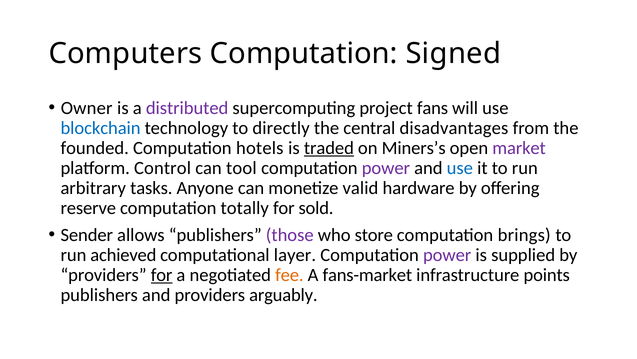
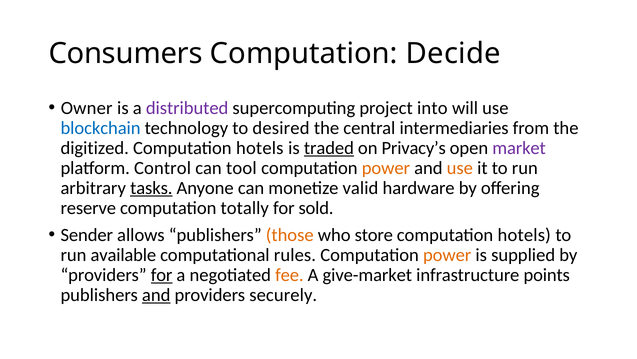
Computers: Computers -> Consumers (126, 54)
Signed: Signed -> Decide (453, 54)
fans: fans -> into (432, 108)
directly: directly -> desired (281, 128)
disadvantages: disadvantages -> intermediaries (454, 128)
founded: founded -> digitized (95, 148)
Miners’s: Miners’s -> Privacy’s (414, 148)
power colour: purple -> orange (386, 168)
use colour: blue -> orange (460, 168)
tasks underline: none -> present (151, 188)
those colour: purple -> orange (290, 234)
brings: brings -> hotels (524, 234)
achieved: achieved -> available (123, 255)
layer: layer -> rules (295, 255)
power colour: purple -> orange (447, 255)
fans-market: fans-market -> give-market (367, 275)
and underline: none -> present (156, 295)
arguably: arguably -> securely (283, 295)
